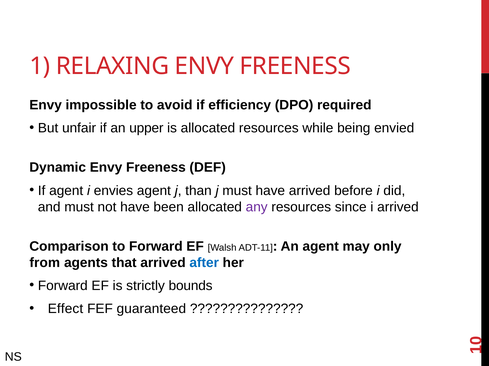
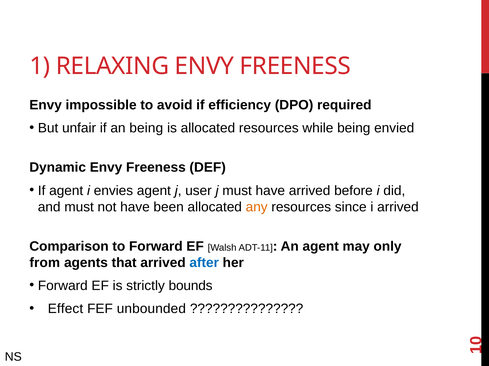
an upper: upper -> being (146, 128)
than: than -> user (198, 191)
any colour: purple -> orange (257, 207)
guaranteed: guaranteed -> unbounded (151, 309)
